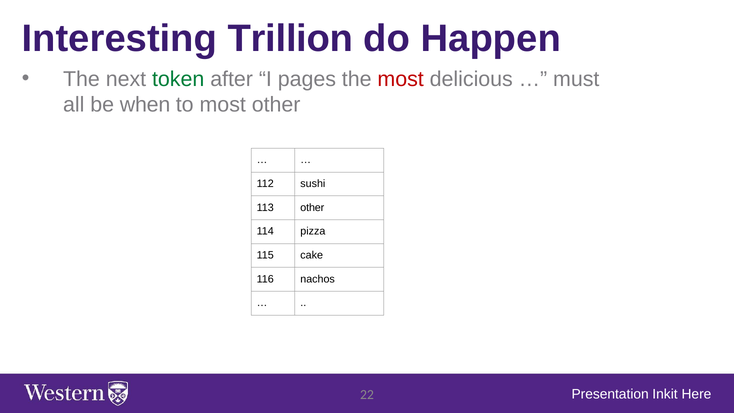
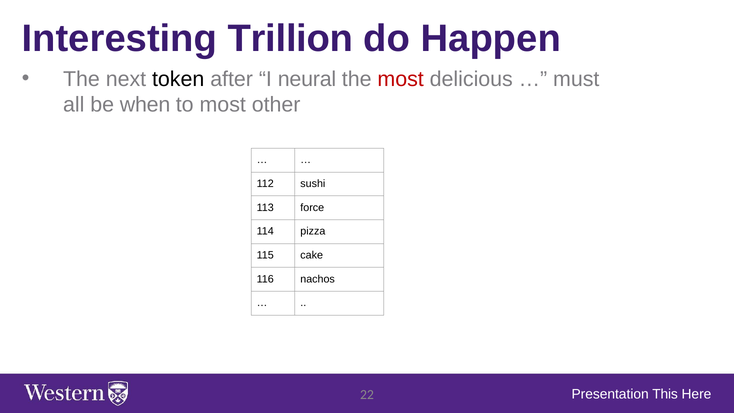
token colour: green -> black (178, 79)
pages: pages -> neural (307, 79)
113 other: other -> force (312, 207)
Inkit: Inkit -> This (665, 394)
